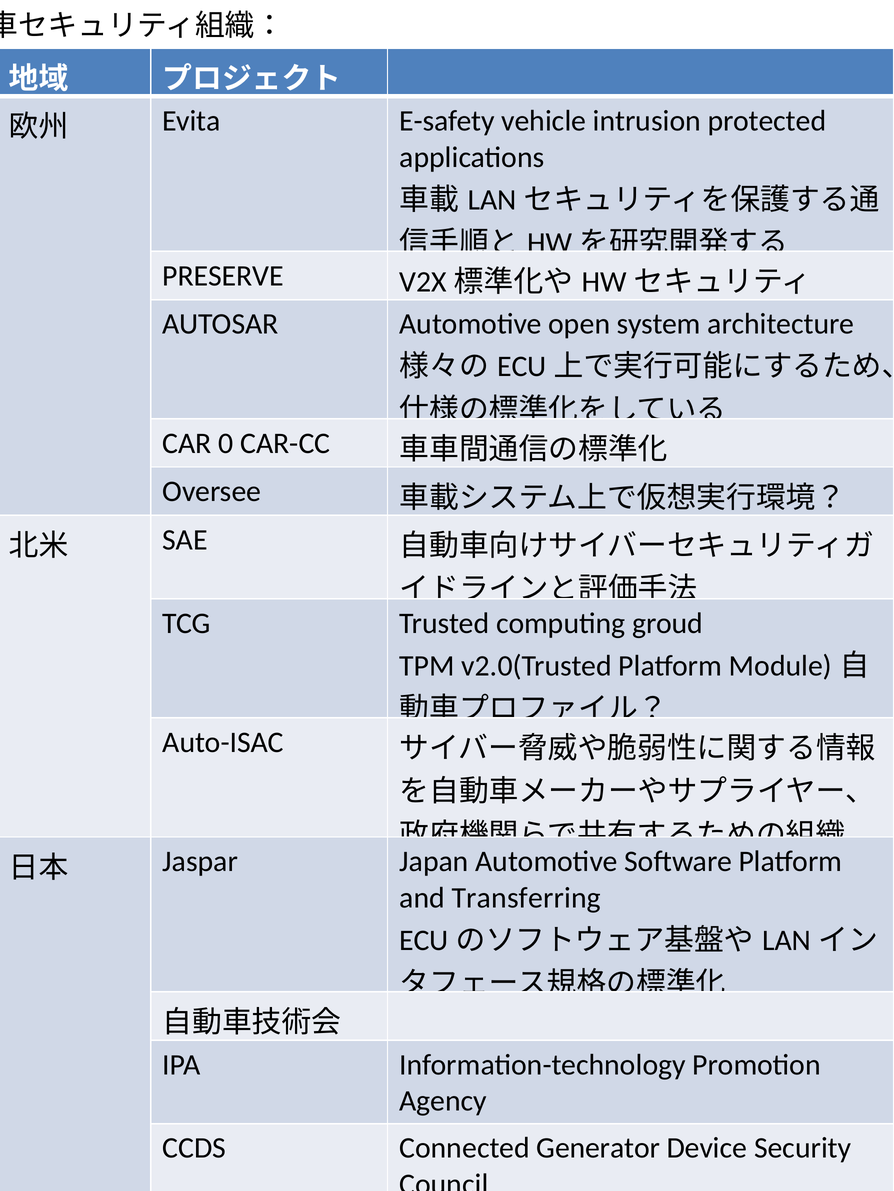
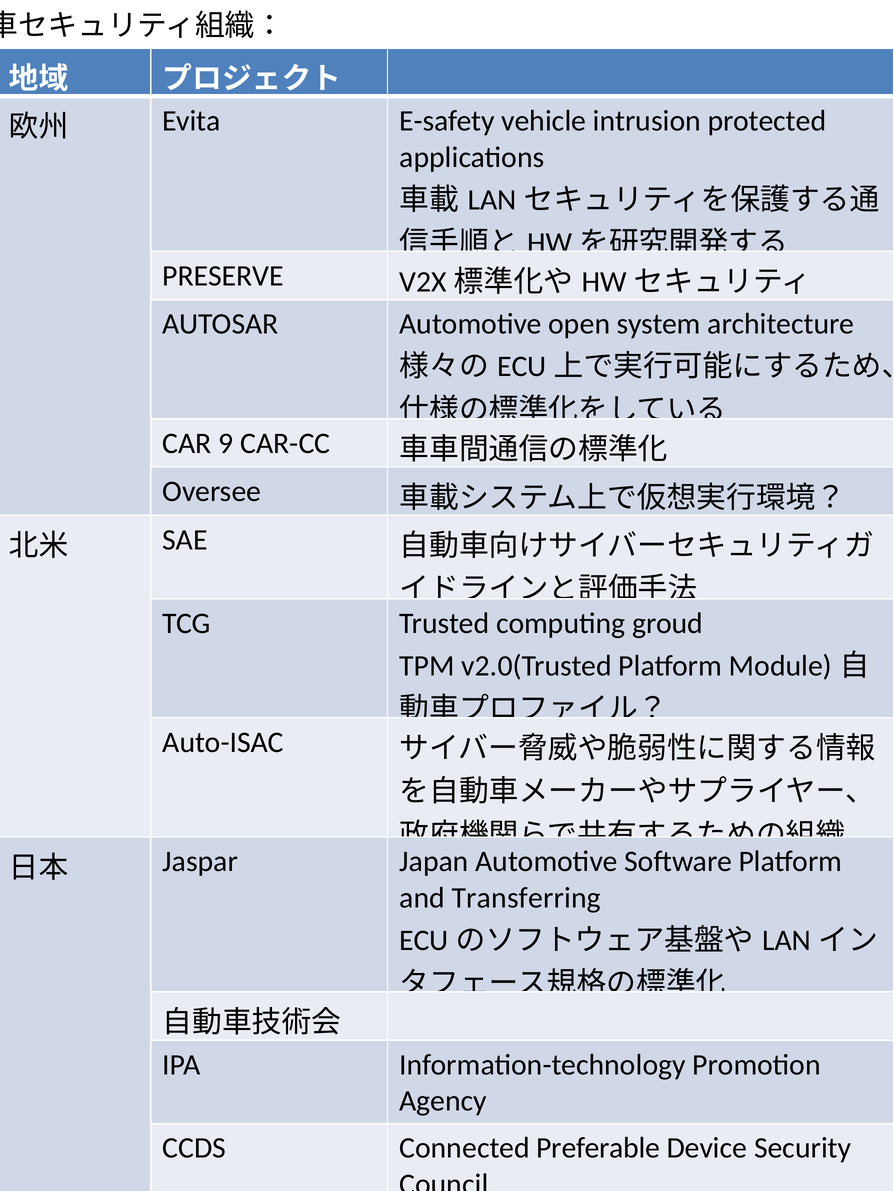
0: 0 -> 9 (226, 444)
Generator: Generator -> Preferable (598, 1149)
